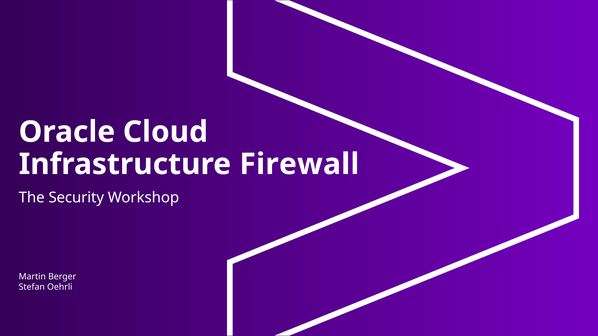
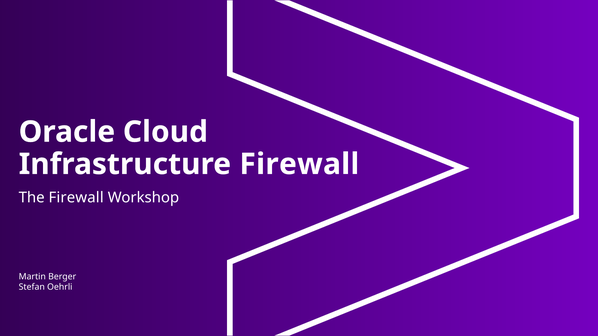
The Security: Security -> Firewall (76, 198)
